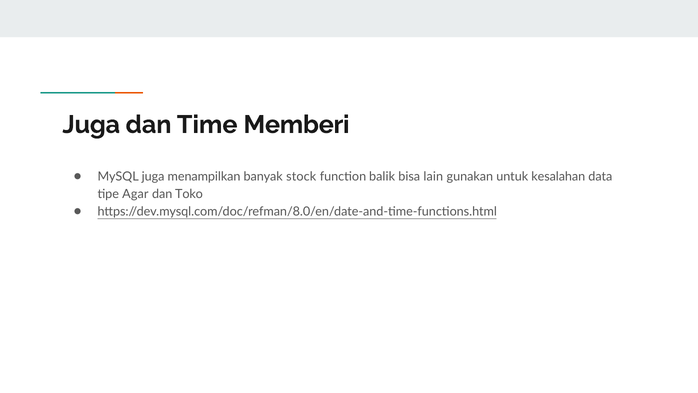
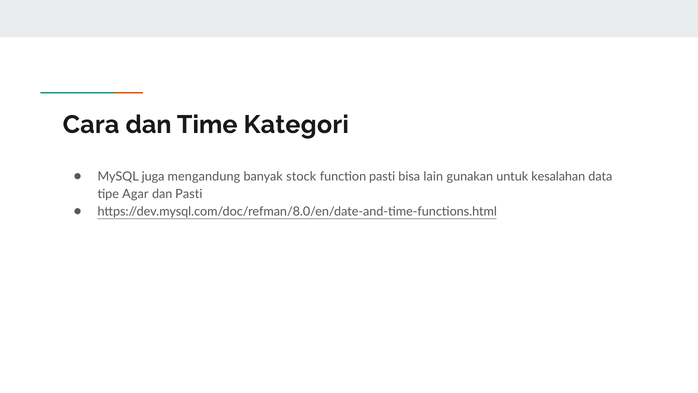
Juga: Juga -> Cara (91, 125)
Memberi: Memberi -> Kategori (296, 125)
menampilkan: menampilkan -> mengandung (204, 176)
function balik: balik -> pasti (382, 176)
dan Toko: Toko -> Pasti (189, 194)
